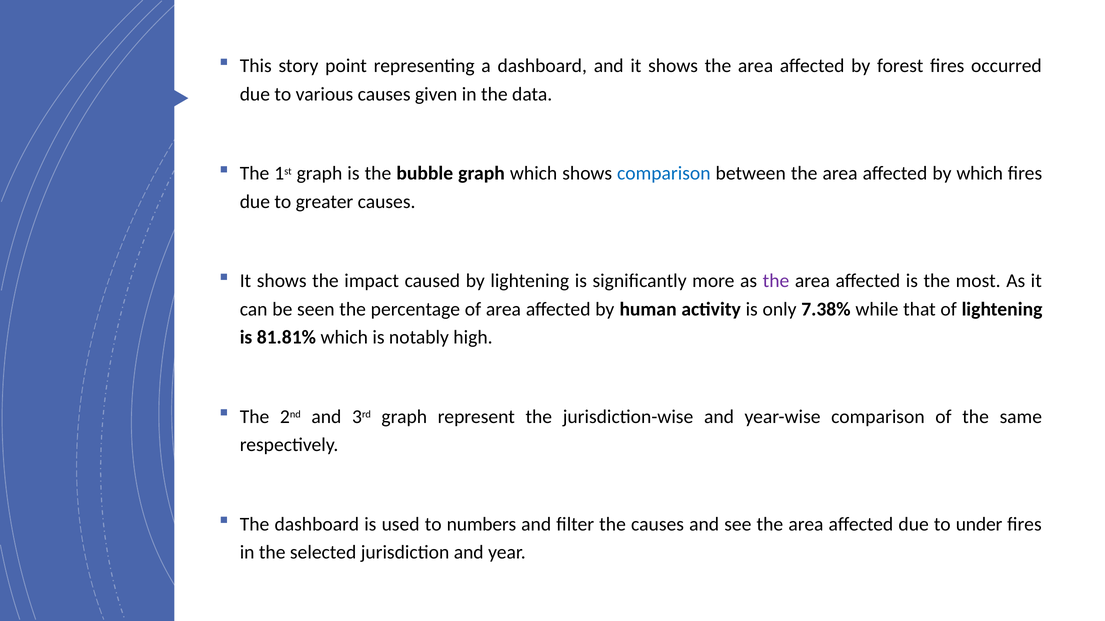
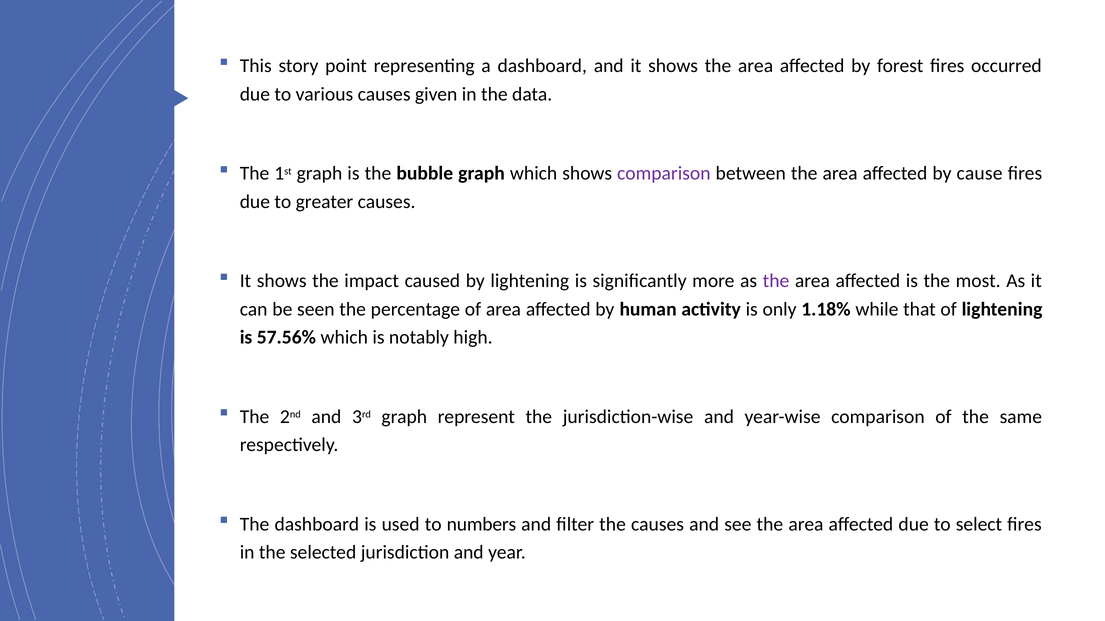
comparison colour: blue -> purple (664, 174)
by which: which -> cause (979, 174)
7.38%: 7.38% -> 1.18% (826, 309)
81.81%: 81.81% -> 57.56% (286, 338)
under: under -> select (979, 525)
